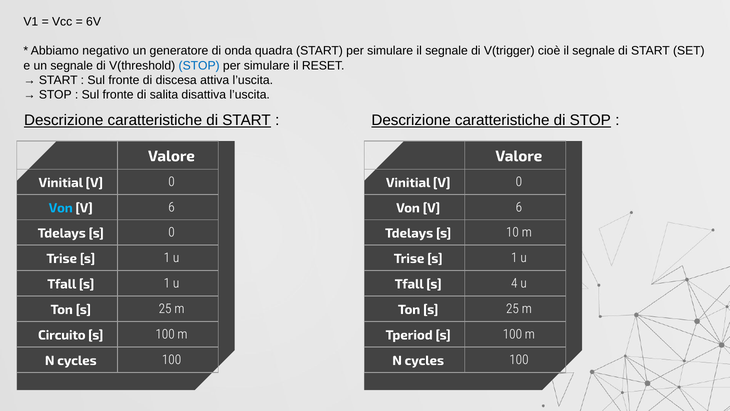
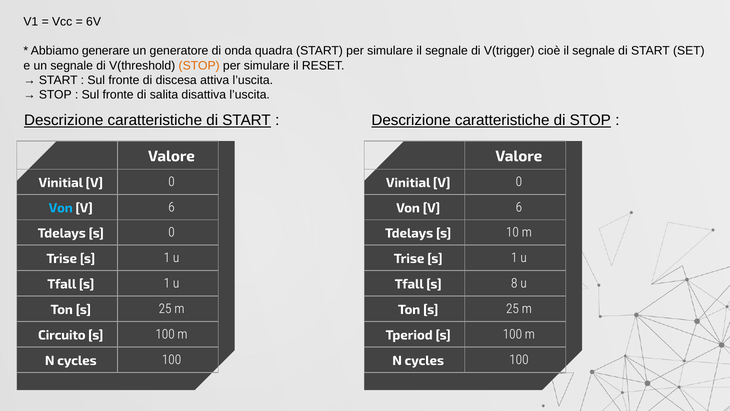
negativo: negativo -> generare (106, 51)
STOP colour: blue -> orange (199, 66)
4: 4 -> 8 (514, 283)
